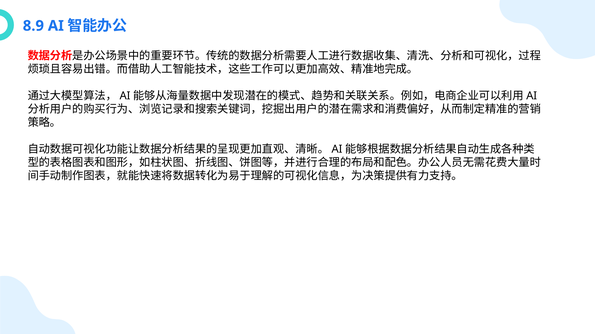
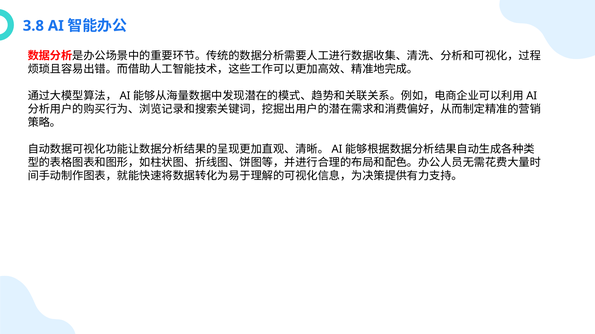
8.9: 8.9 -> 3.8 (33, 26)
